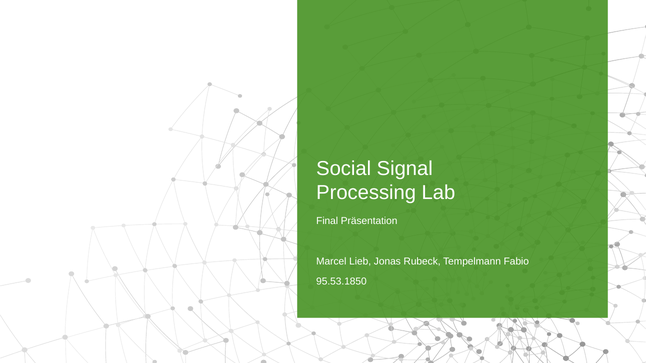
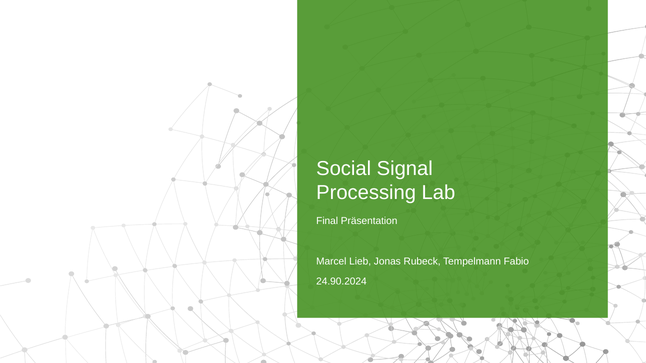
95.53.1850: 95.53.1850 -> 24.90.2024 (341, 282)
